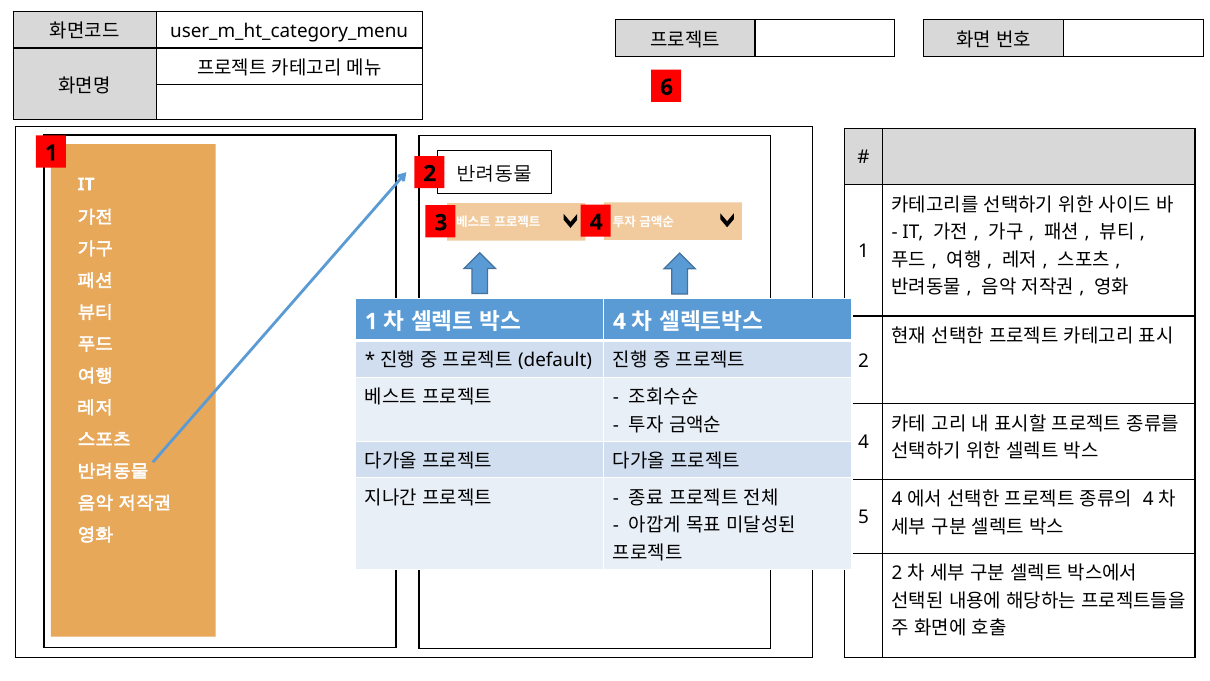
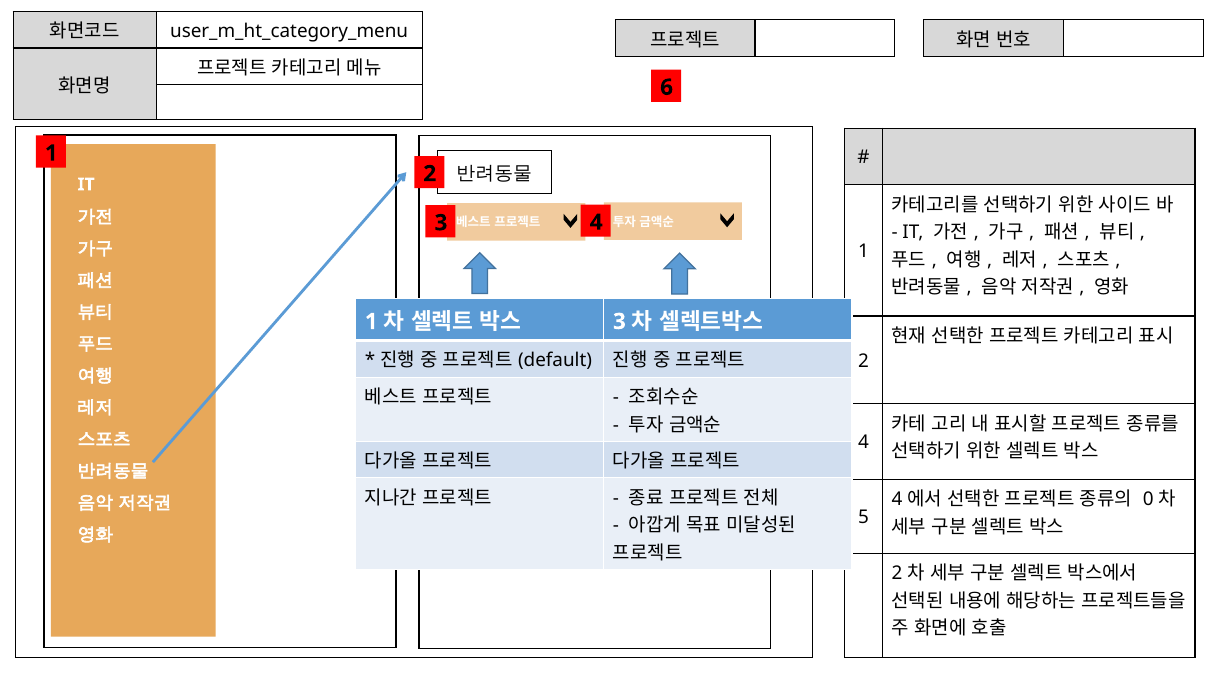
4: 4 -> 3 (619, 321)
4: 4 -> 0 (1148, 499)
